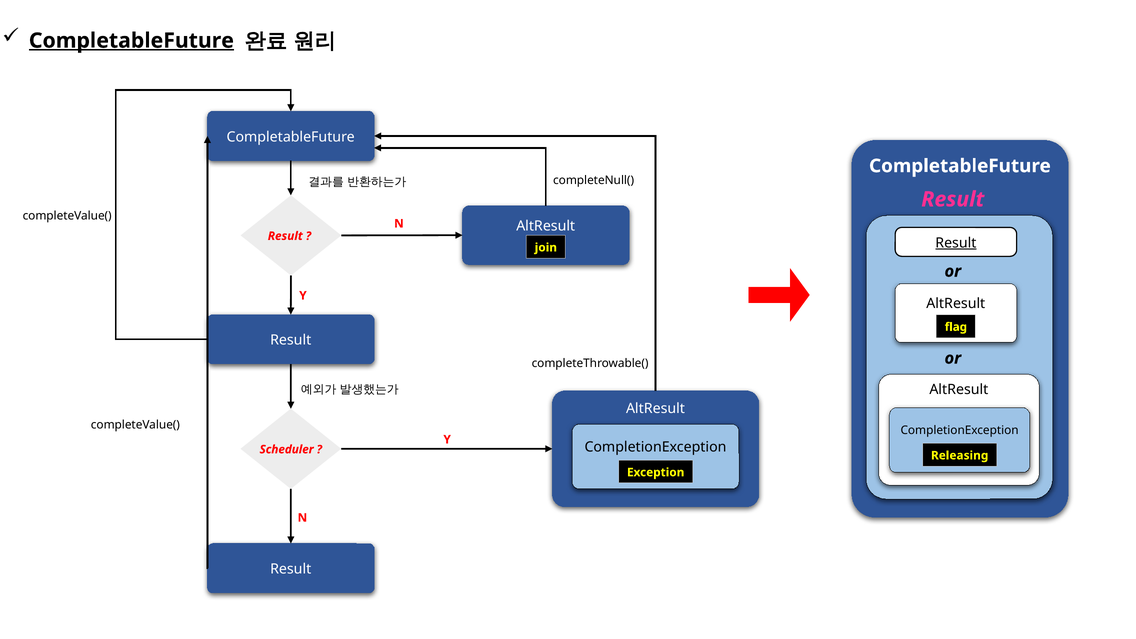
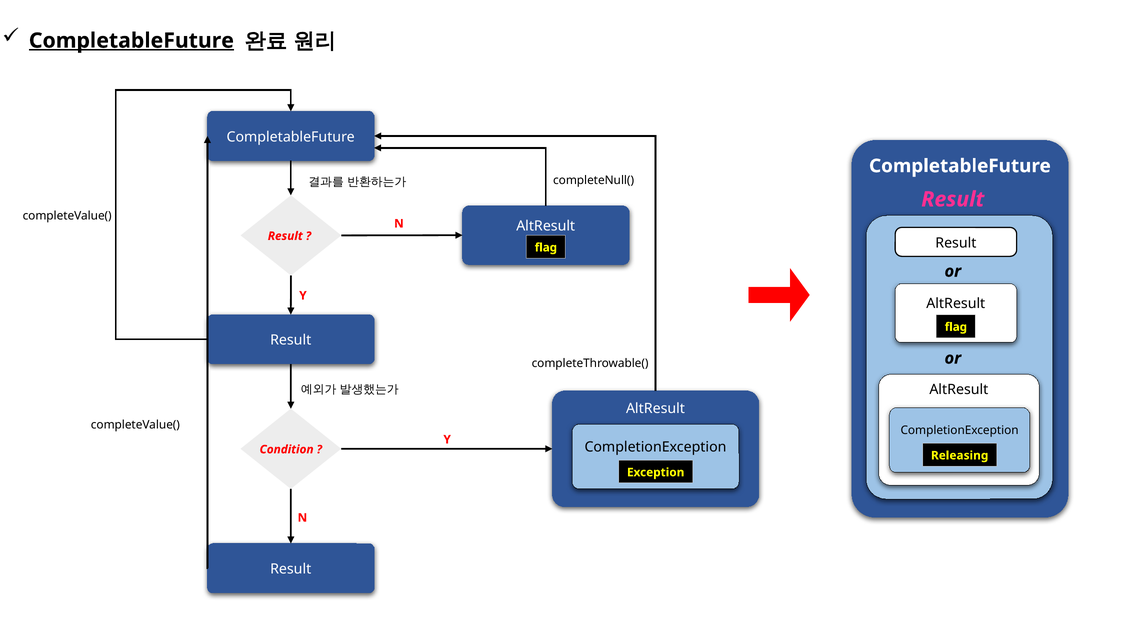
Result underline: present -> none (956, 243)
join: join -> flag (546, 247)
Scheduler: Scheduler -> Condition (287, 449)
